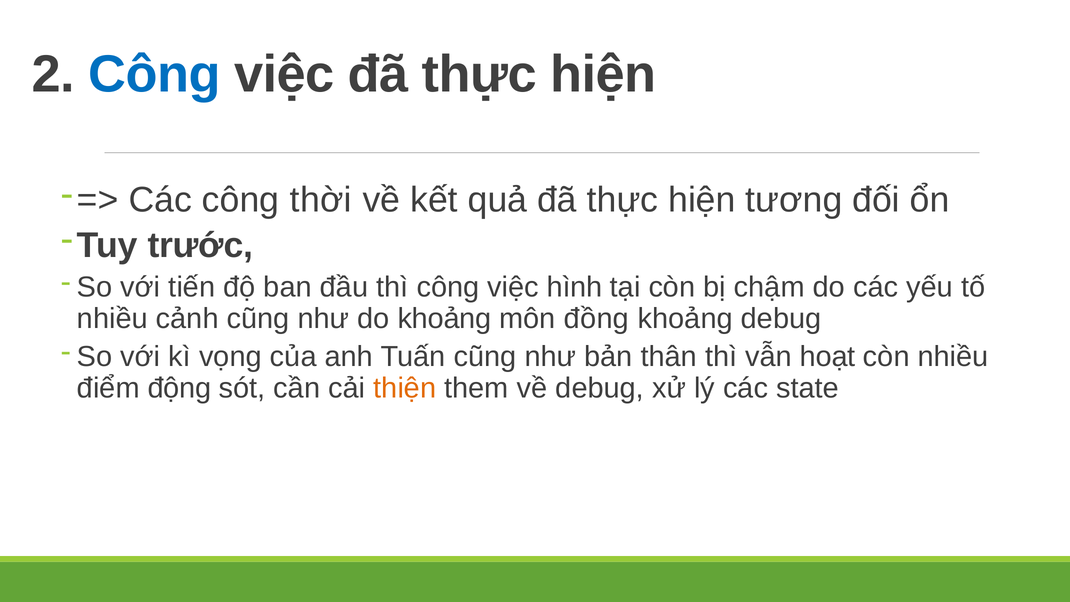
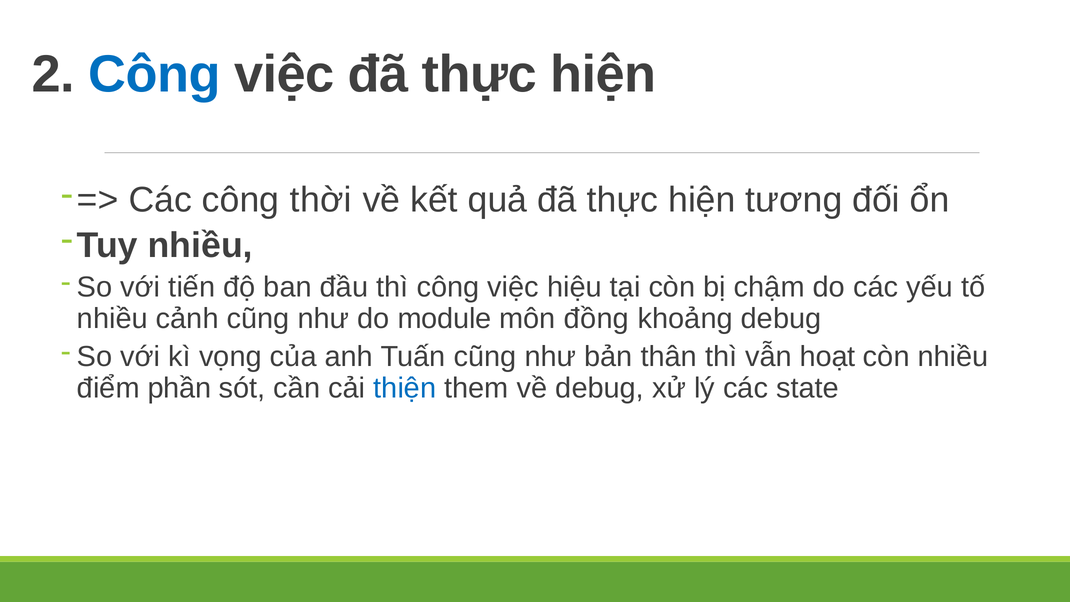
Tuy trước: trước -> nhiều (200, 245)
hình: hình -> hiệu (574, 287)
do khoảng: khoảng -> module (444, 318)
động: động -> phần (179, 388)
thiện colour: orange -> blue (405, 388)
